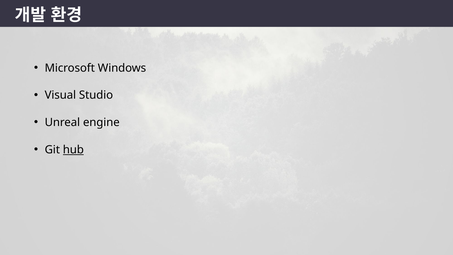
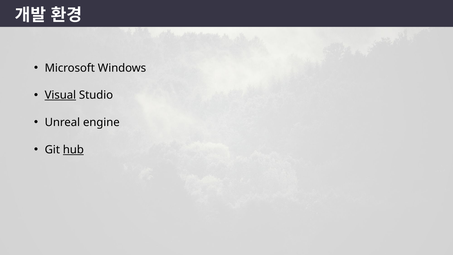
Visual underline: none -> present (60, 95)
